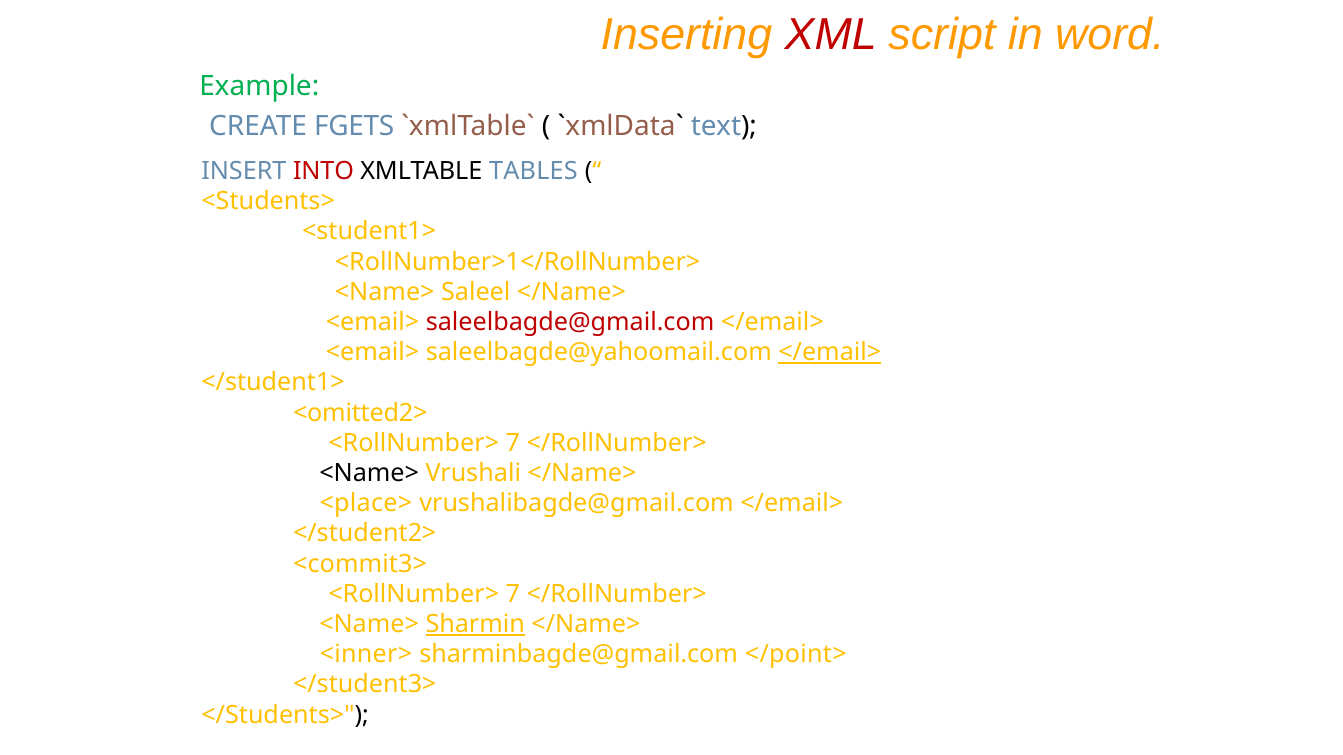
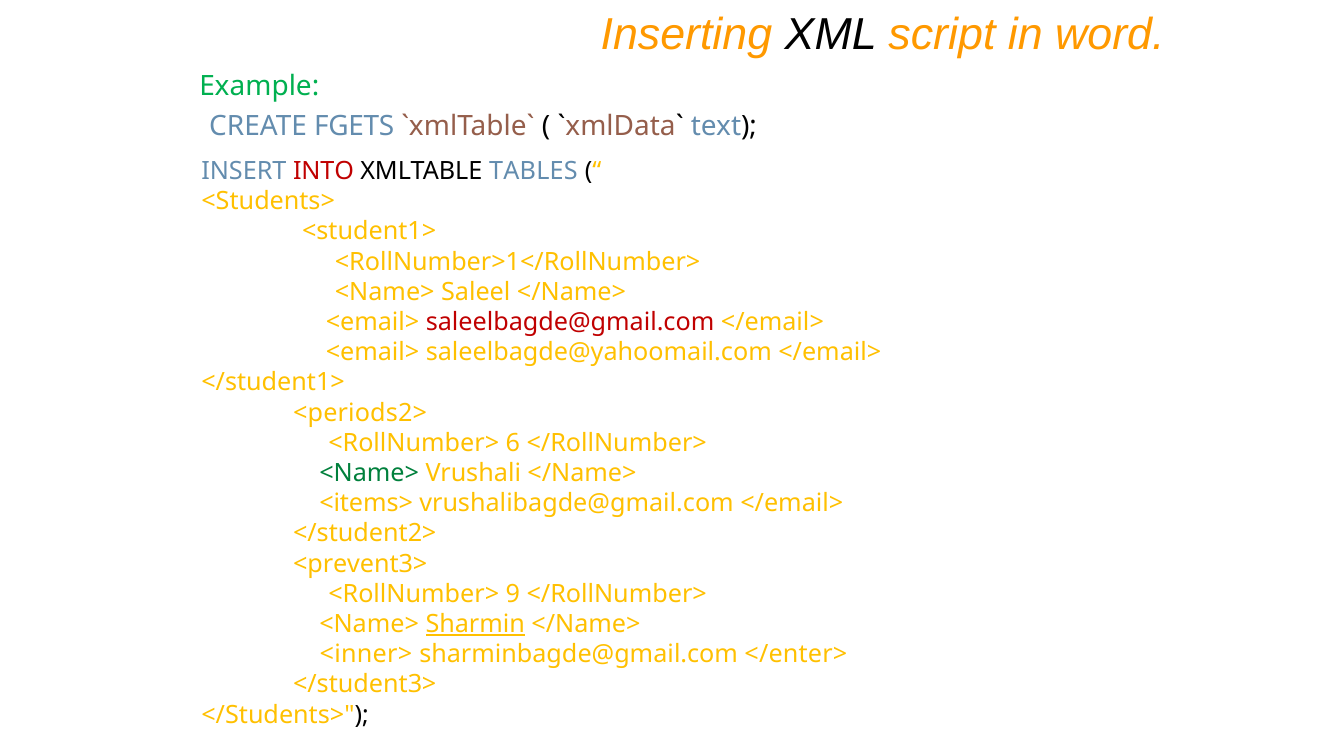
XML colour: red -> black (831, 35)
</email> underline: present -> none (830, 353)
<omitted2>: <omitted2> -> <periods2> (360, 413)
7: 7 -> 6 (513, 443)
<Name> colour: black -> green (369, 473)
<place>: <place> -> <items> (366, 504)
<commit3>: <commit3> -> <prevent3> (360, 564)
7: 7 -> 9 (513, 594)
</point>: </point> -> </enter> (796, 655)
